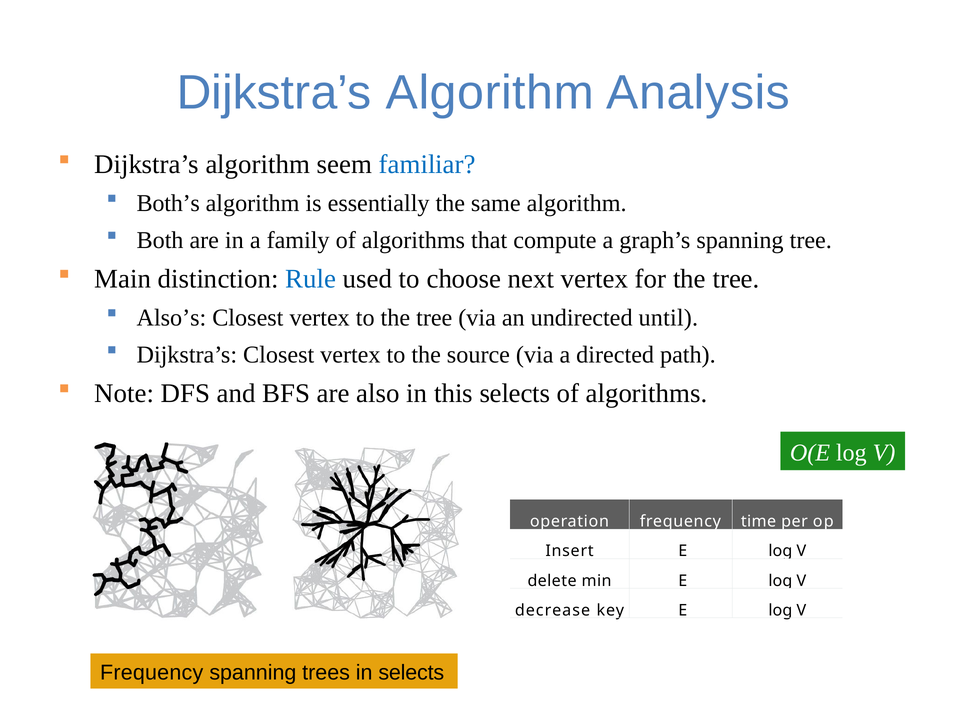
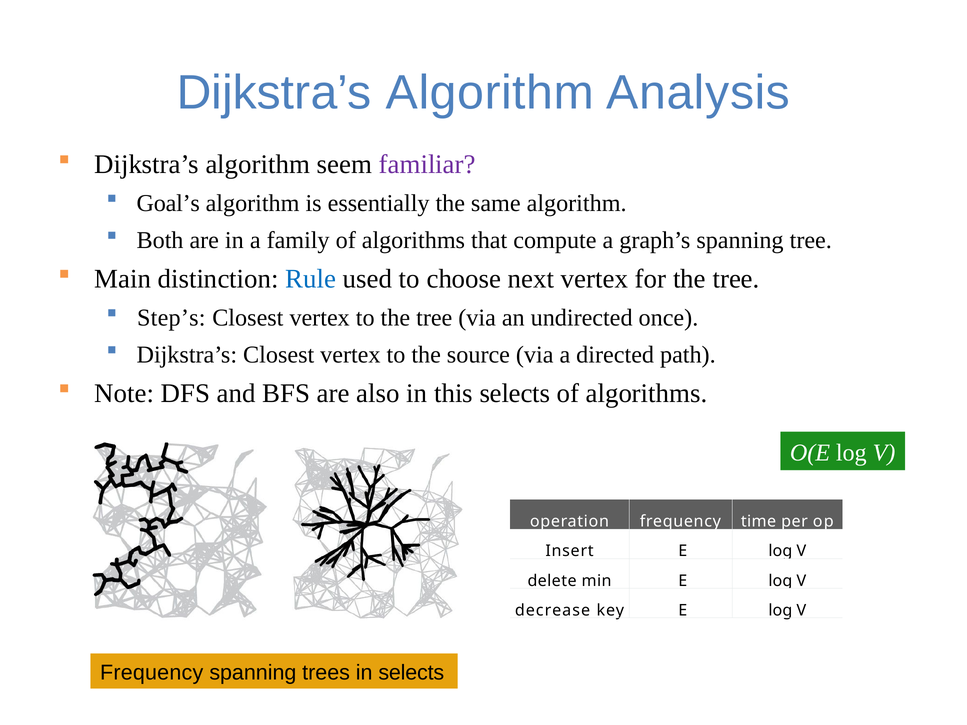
familiar colour: blue -> purple (427, 165)
Both’s: Both’s -> Goal’s (168, 203)
Also’s: Also’s -> Step’s (171, 318)
until: until -> once (668, 318)
